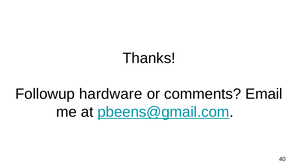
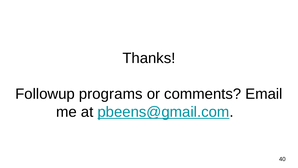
hardware: hardware -> programs (111, 94)
